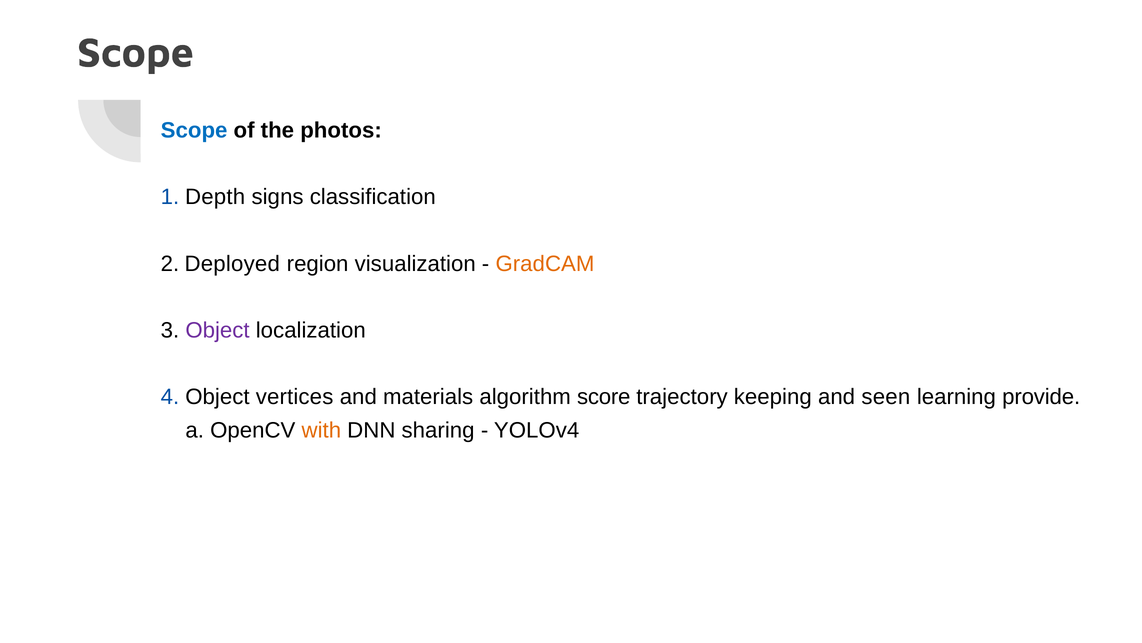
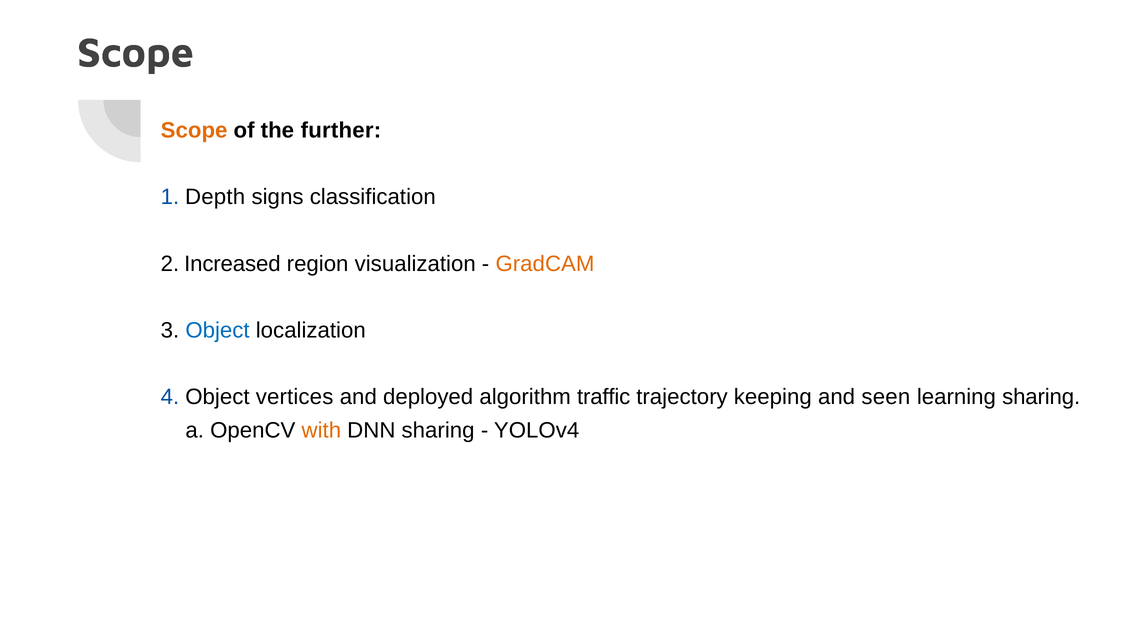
Scope colour: blue -> orange (194, 130)
photos: photos -> further (341, 130)
Deployed: Deployed -> Increased (232, 263)
Object colour: purple -> blue (218, 330)
materials: materials -> deployed (428, 397)
score: score -> traffic (604, 397)
learning provide: provide -> sharing (1041, 397)
